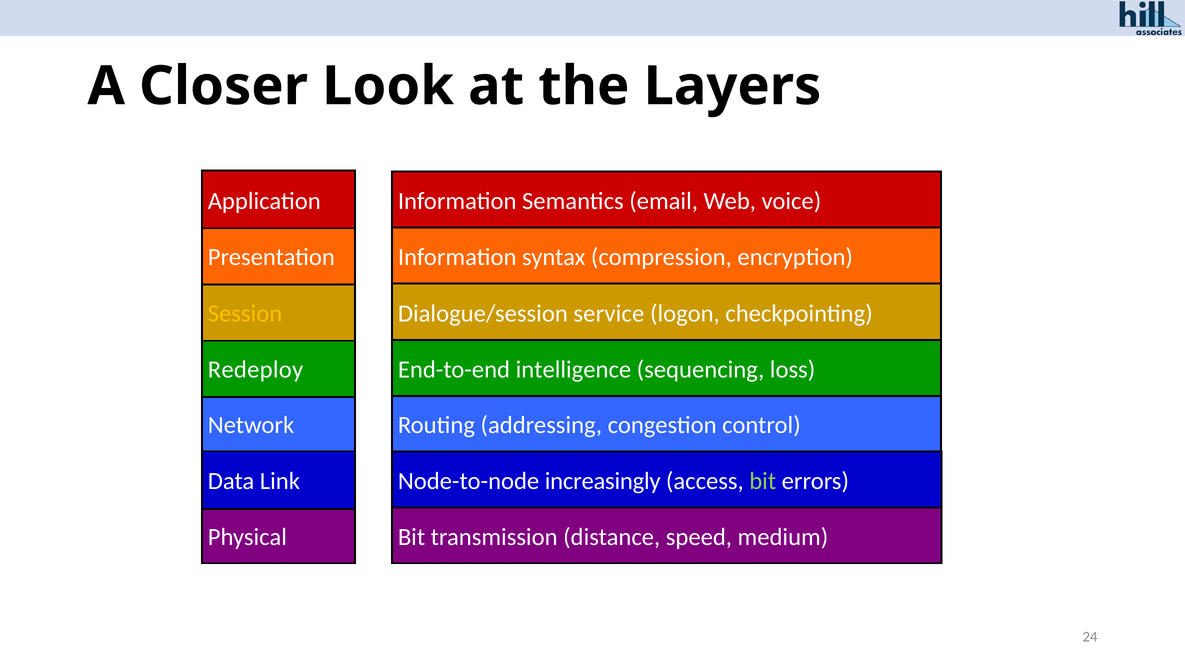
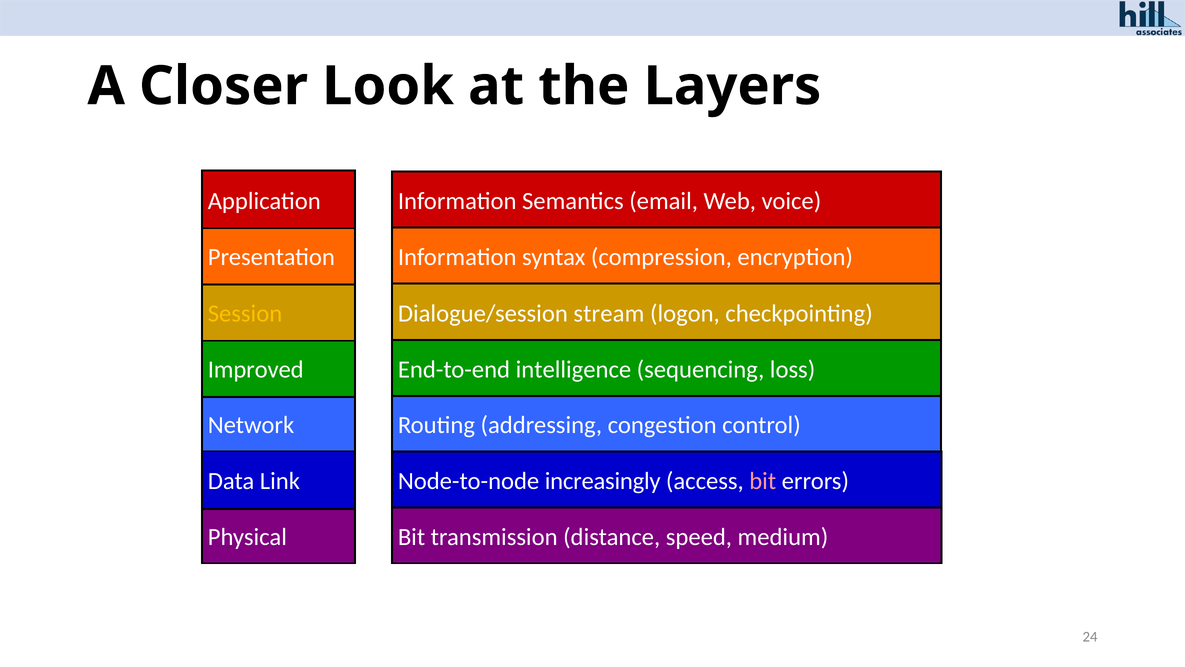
service: service -> stream (609, 313)
Redeploy: Redeploy -> Improved (256, 369)
bit colour: light green -> pink (763, 481)
